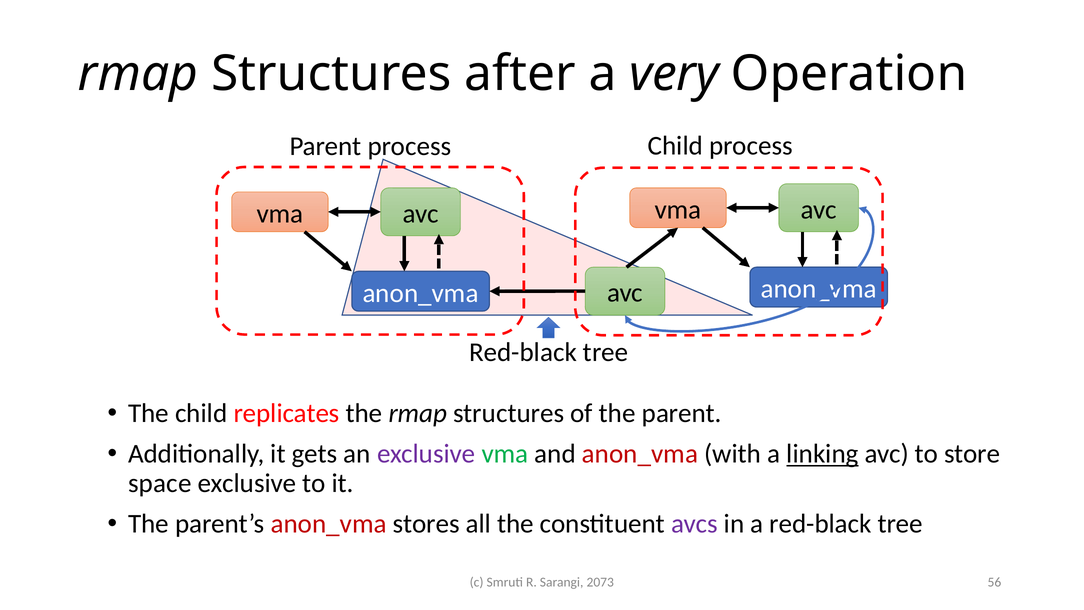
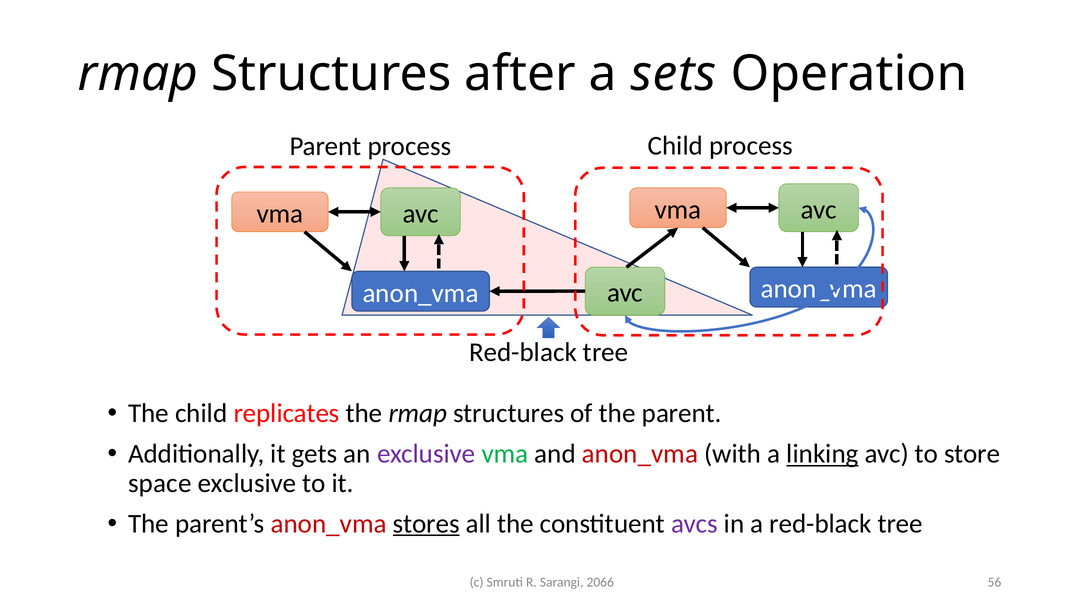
very: very -> sets (674, 74)
stores underline: none -> present (426, 524)
2073: 2073 -> 2066 (600, 582)
